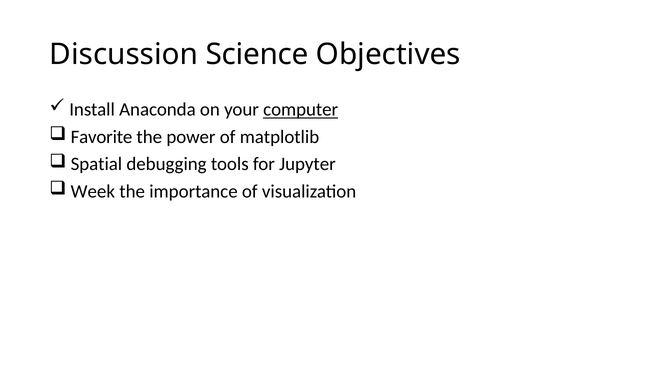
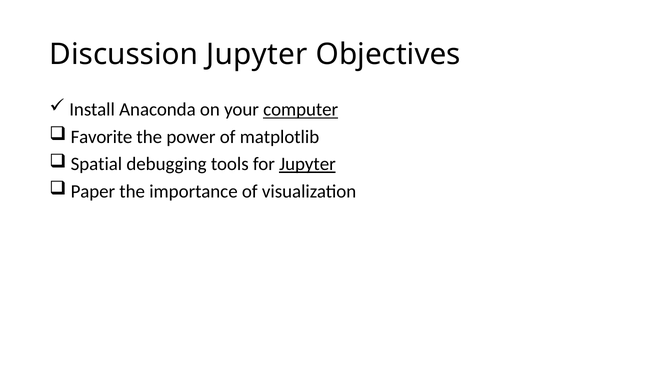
Discussion Science: Science -> Jupyter (257, 55)
Jupyter underline: none -> present (307, 164)
Week: Week -> Paper (93, 191)
